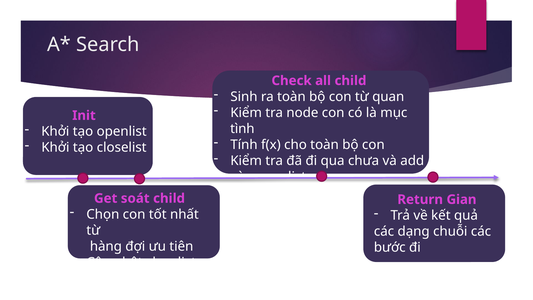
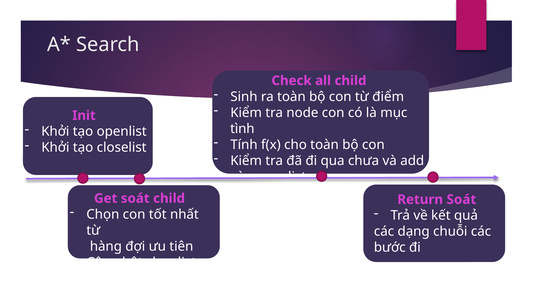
quan: quan -> điểm (388, 97)
Gian: Gian -> Soát (461, 199)
